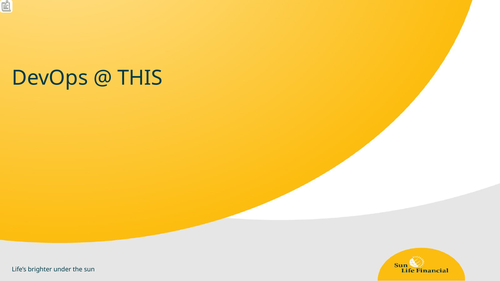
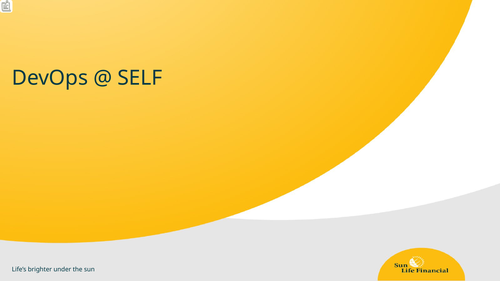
THIS: THIS -> SELF (140, 78)
